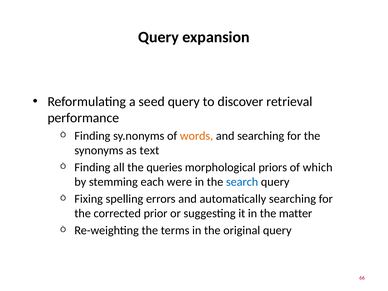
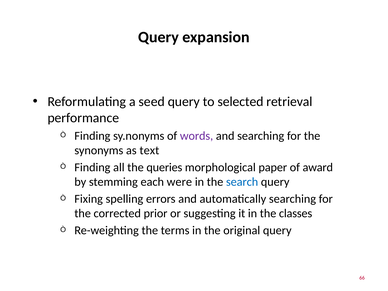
discover: discover -> selected (241, 102)
words colour: orange -> purple (197, 136)
priors: priors -> paper (273, 167)
which: which -> award (318, 167)
matter: matter -> classes (296, 213)
